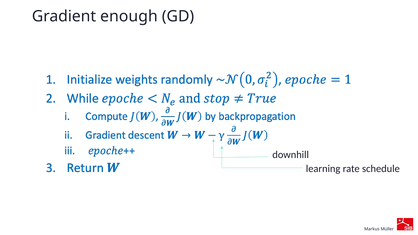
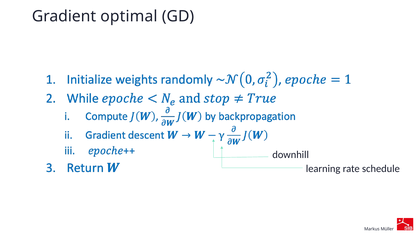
enough: enough -> optimal (129, 17)
